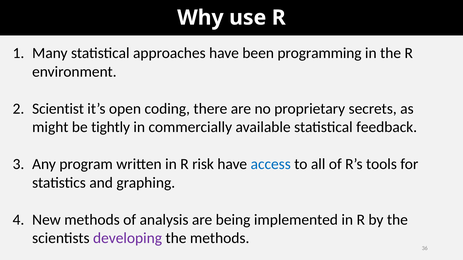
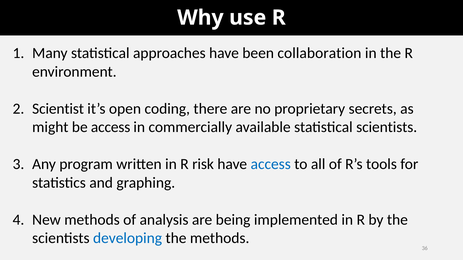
programming: programming -> collaboration (319, 53)
be tightly: tightly -> access (111, 127)
statistical feedback: feedback -> scientists (387, 127)
developing colour: purple -> blue (128, 239)
